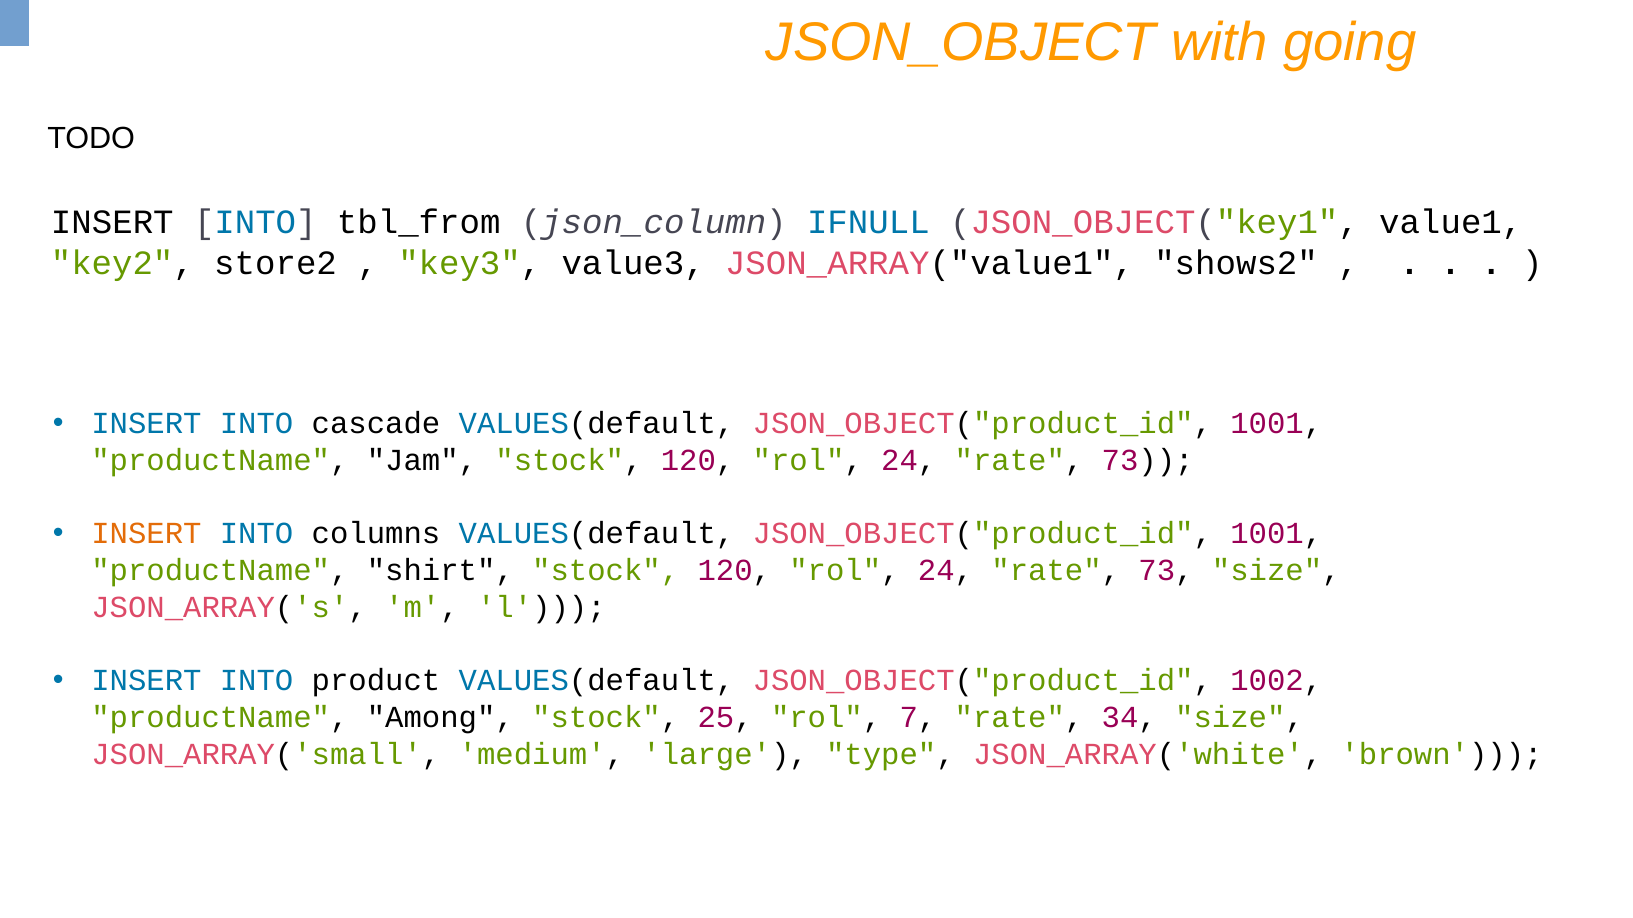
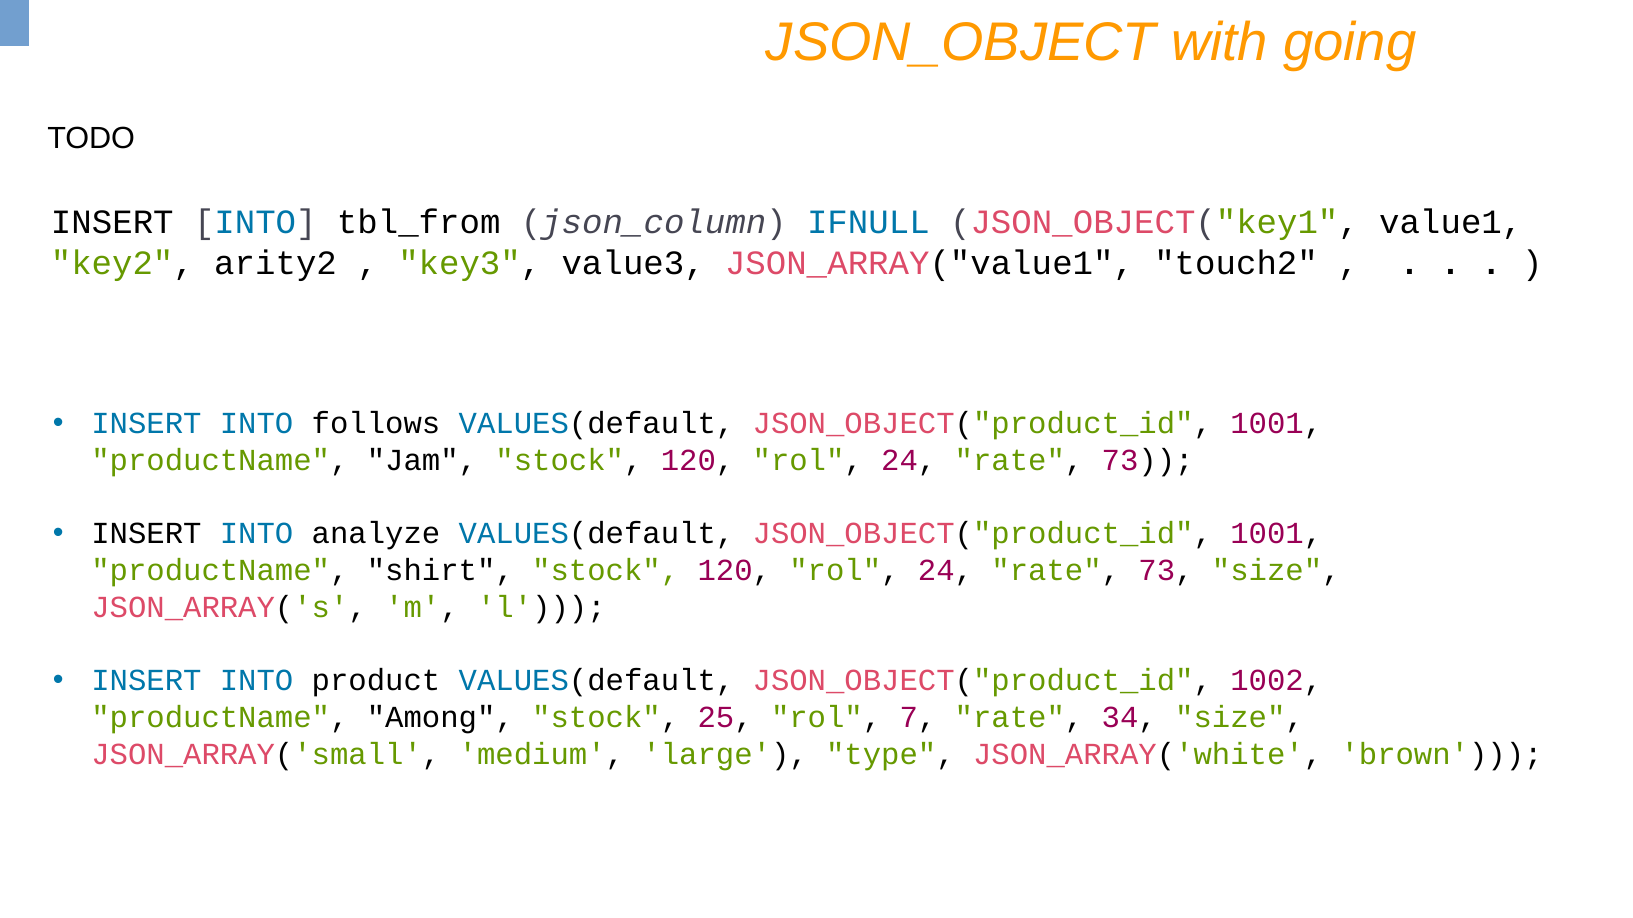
store2: store2 -> arity2 (276, 263)
shows2: shows2 -> touch2 (1236, 263)
cascade: cascade -> follows (376, 424)
INSERT colour: orange -> black (146, 534)
columns: columns -> analyze (376, 534)
